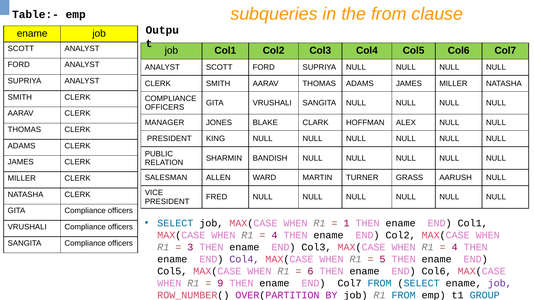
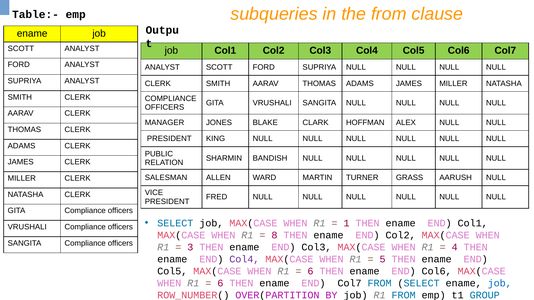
4: 4 -> 8 (274, 235)
9: 9 -> 6 (220, 283)
job colour: purple -> blue (500, 283)
